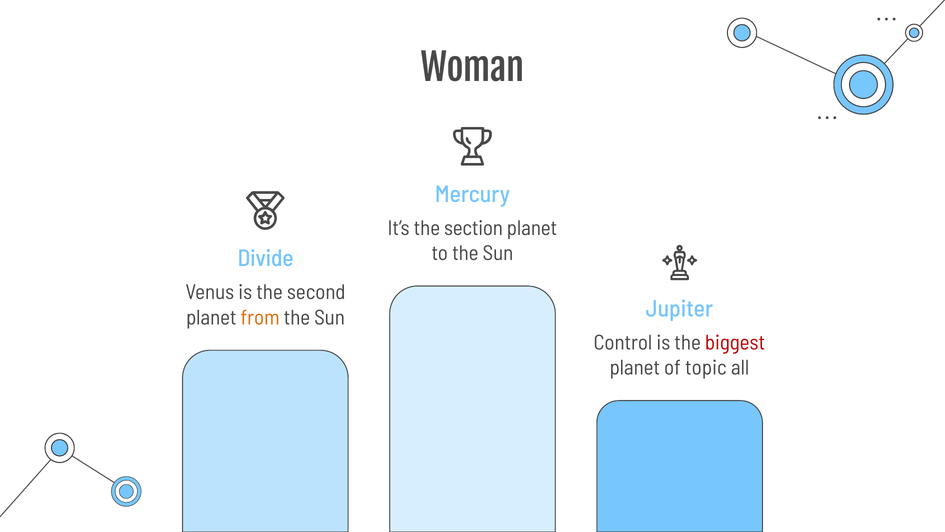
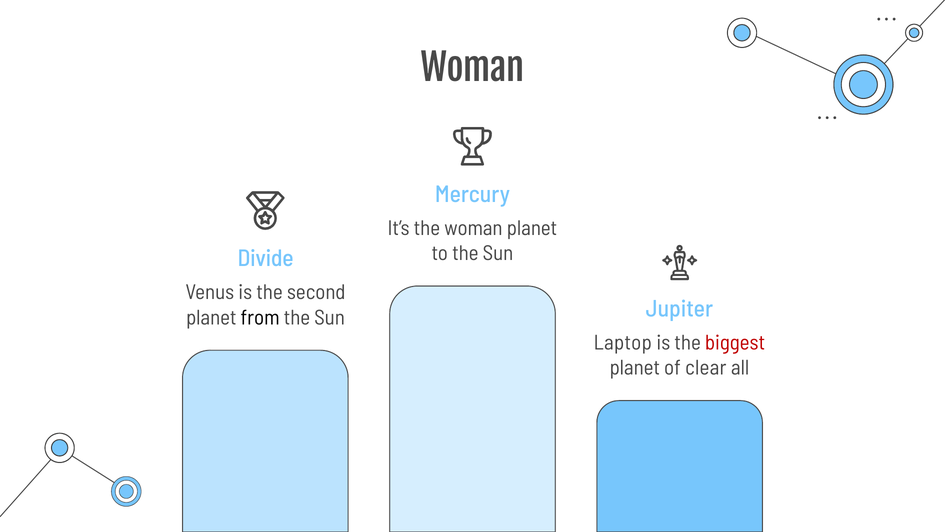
the section: section -> woman (473, 228)
from colour: orange -> black (260, 317)
Control: Control -> Laptop (623, 342)
topic: topic -> clear (706, 368)
